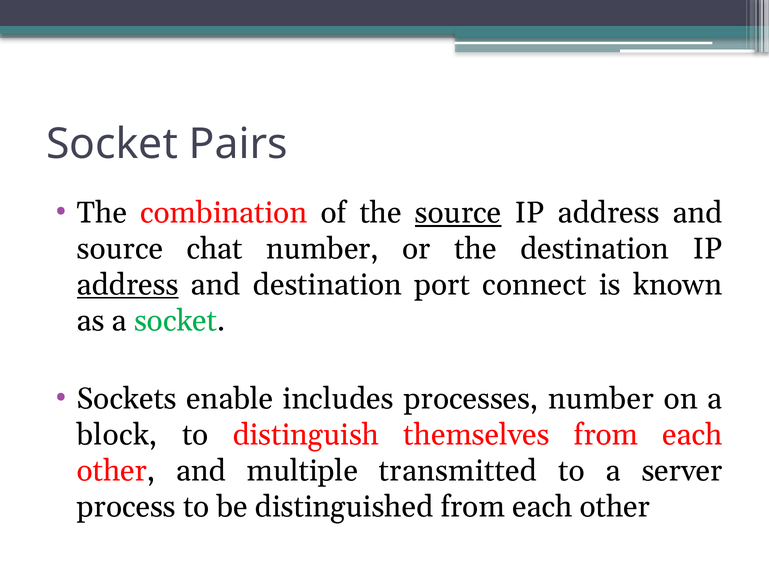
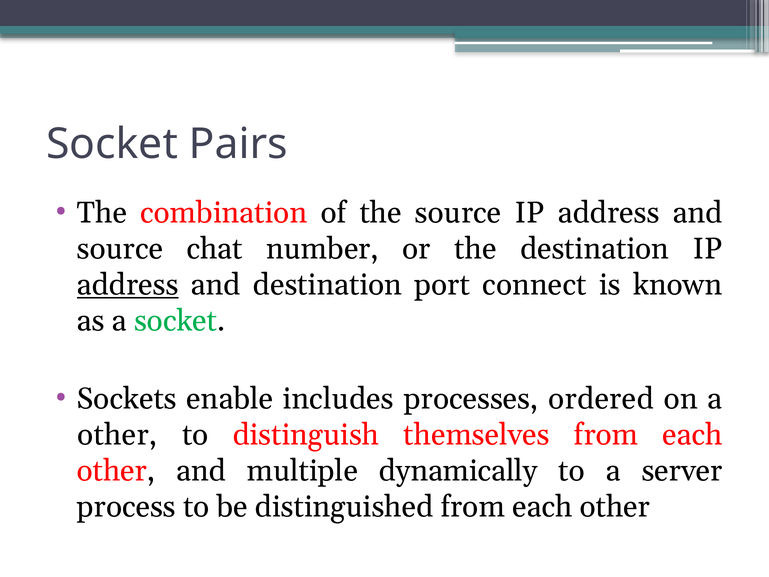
source underline: present -> none (458, 213)
processes number: number -> ordered (601, 399)
block: block -> other (117, 435)
transmitted: transmitted -> dynamically (458, 471)
